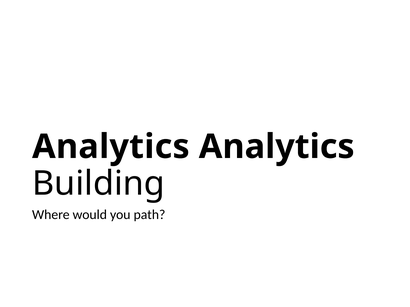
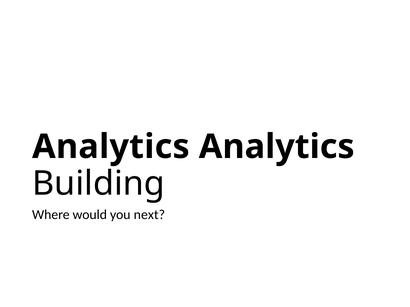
path: path -> next (149, 215)
